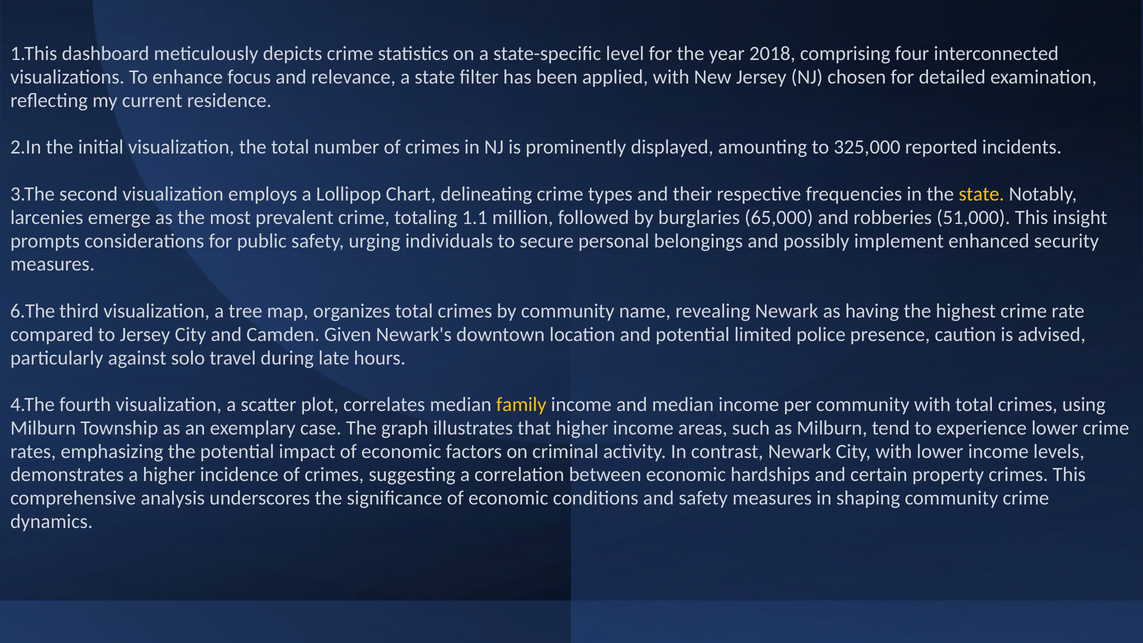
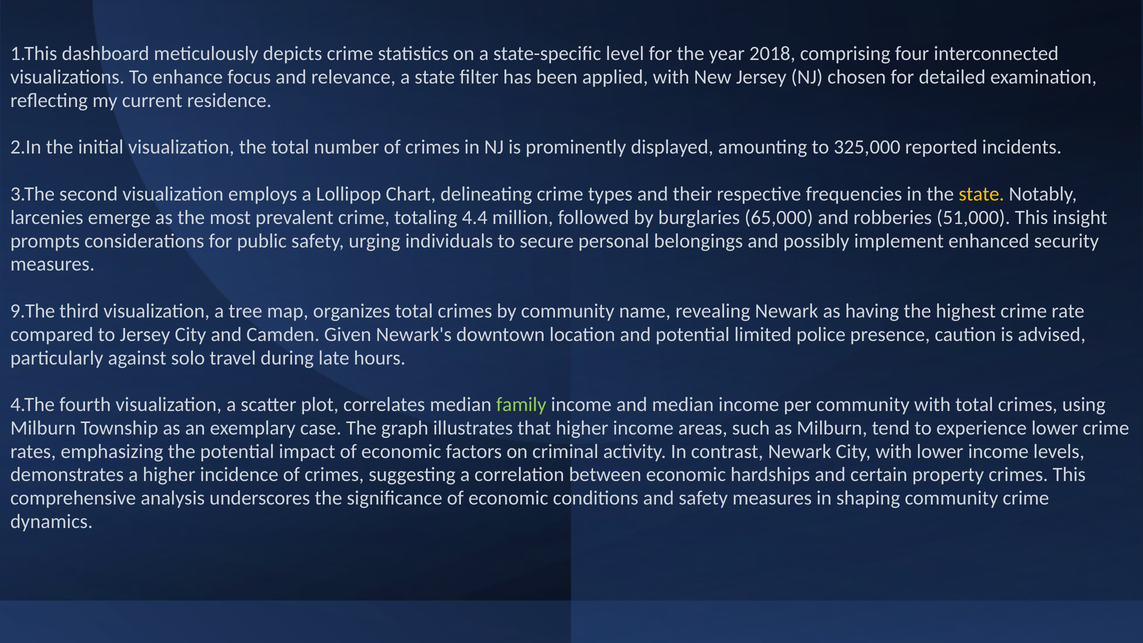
1.1: 1.1 -> 4.4 (475, 217)
6.The: 6.The -> 9.The (33, 311)
family colour: yellow -> light green (521, 405)
